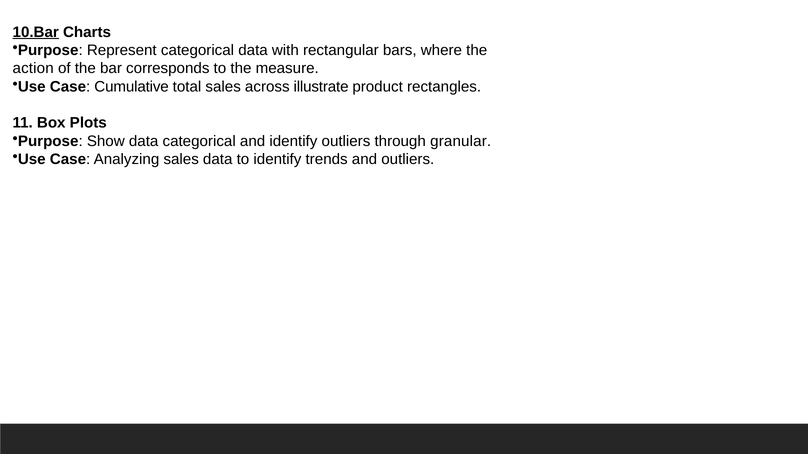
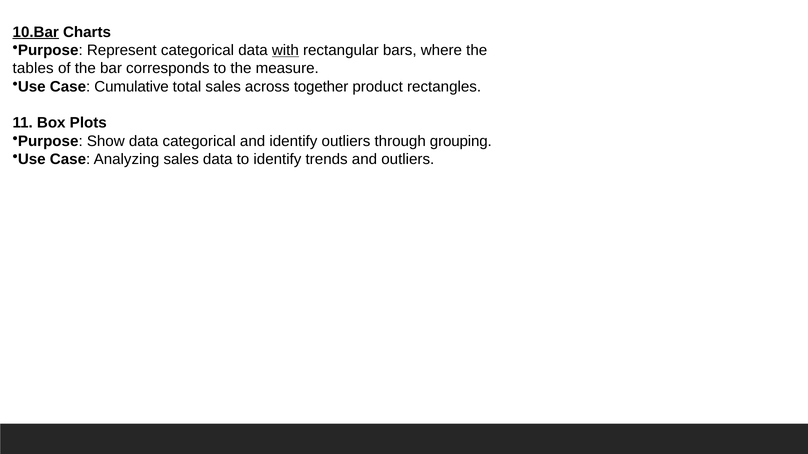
with underline: none -> present (285, 50)
action: action -> tables (33, 68)
illustrate: illustrate -> together (321, 87)
granular: granular -> grouping (461, 141)
